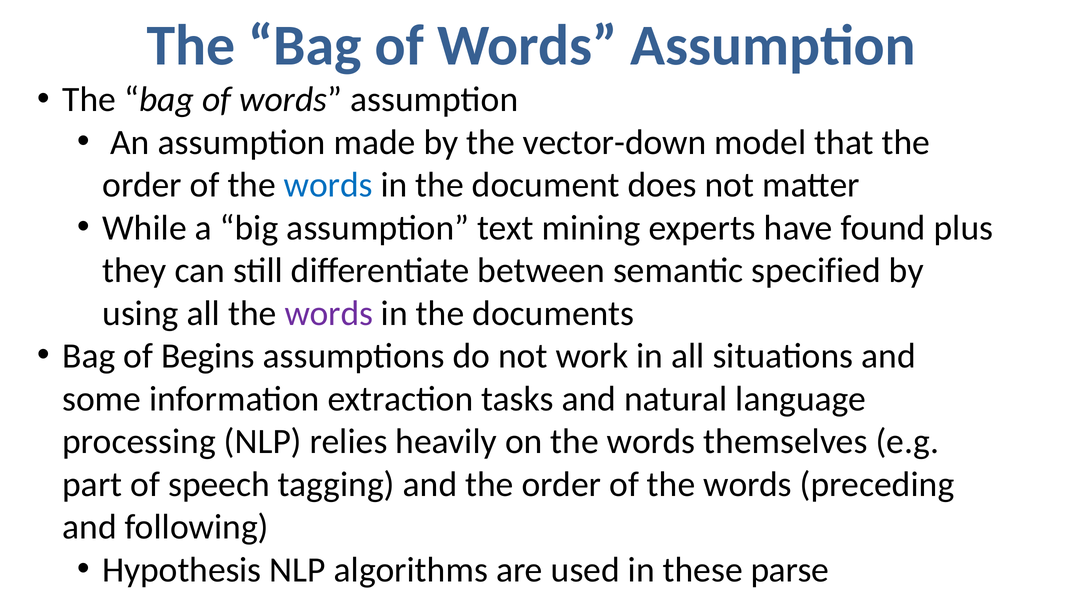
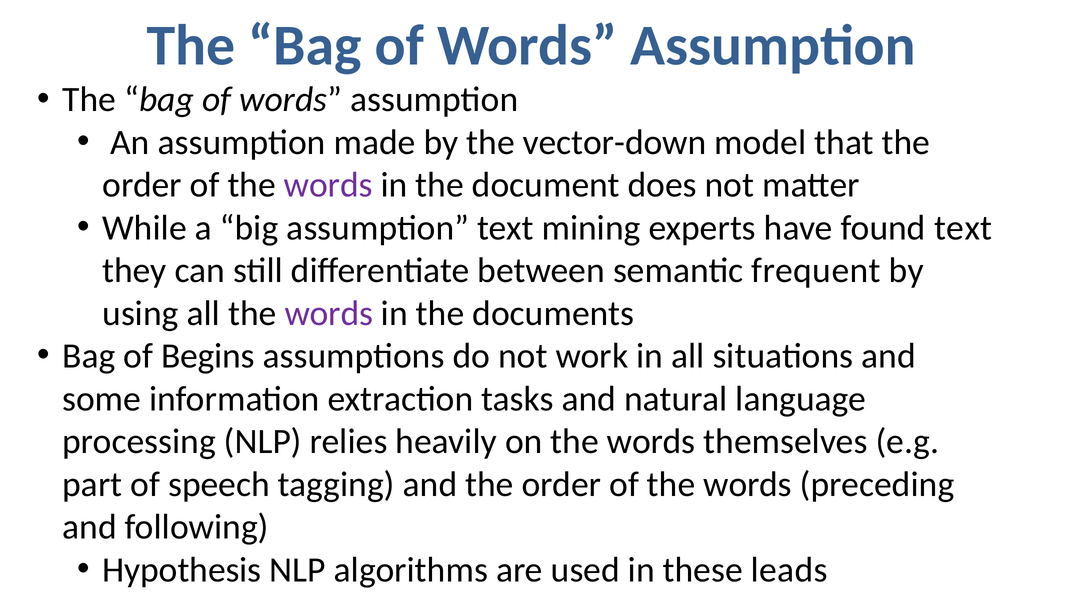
words colour: blue -> purple (328, 185)
found plus: plus -> text (963, 228)
specified: specified -> frequent (816, 270)
parse: parse -> leads (789, 570)
